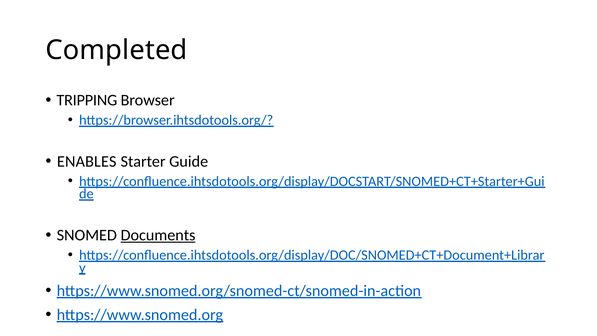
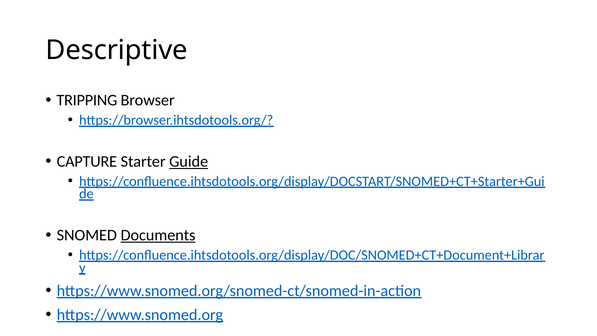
Completed: Completed -> Descriptive (117, 50)
ENABLES: ENABLES -> CAPTURE (87, 161)
Guide underline: none -> present (189, 161)
